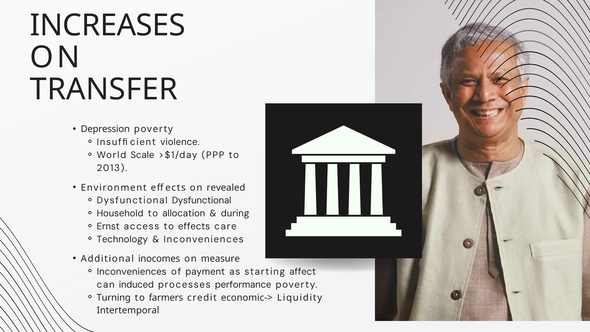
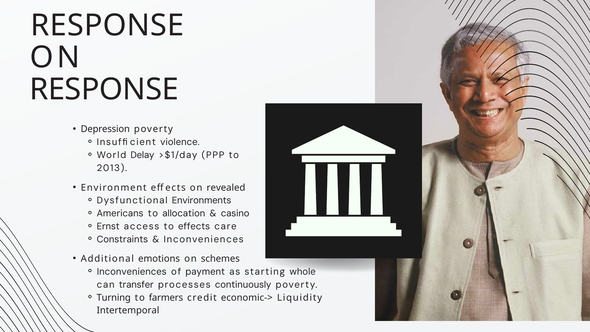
INCREASES: INCREASES -> RESPONSE (107, 26)
TRANSFER: TRANSFER -> RESPONSE (104, 89)
Scale: Scale -> Delay (142, 155)
Dysfunctional Dysfunctional: Dysfunctional -> Environments (202, 200)
Household: Household -> Americans (120, 213)
during: during -> casino (235, 213)
Technology: Technology -> Constraints (122, 239)
inocomes: inocomes -> emotions (159, 259)
measure: measure -> schemes (220, 259)
affect: affect -> whole (303, 272)
induced: induced -> transfer (136, 285)
performance: performance -> continuously (243, 285)
